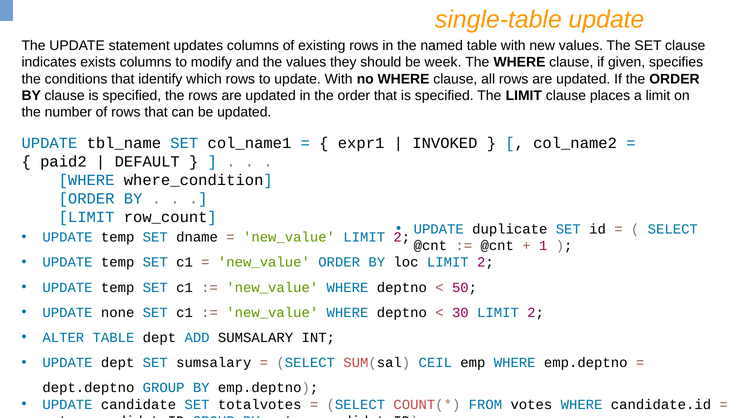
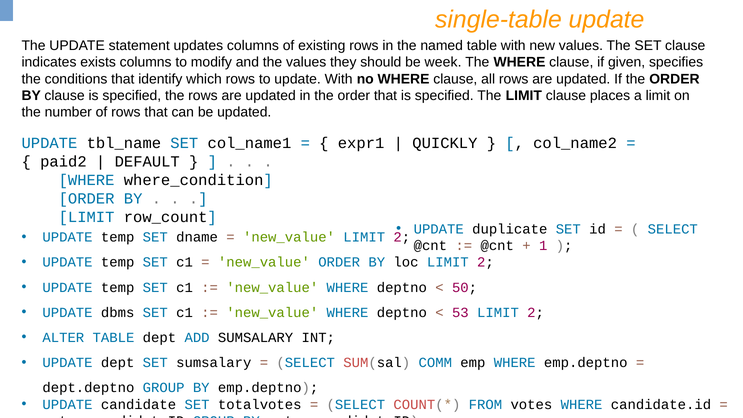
INVOKED: INVOKED -> QUICKLY (445, 143)
none: none -> dbms (118, 312)
30: 30 -> 53 (460, 312)
CEIL: CEIL -> COMM (435, 363)
